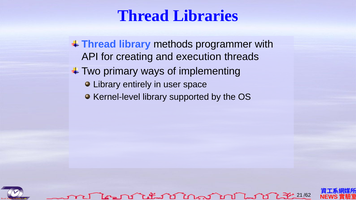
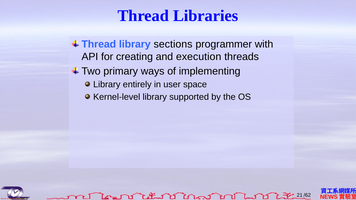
methods: methods -> sections (173, 44)
